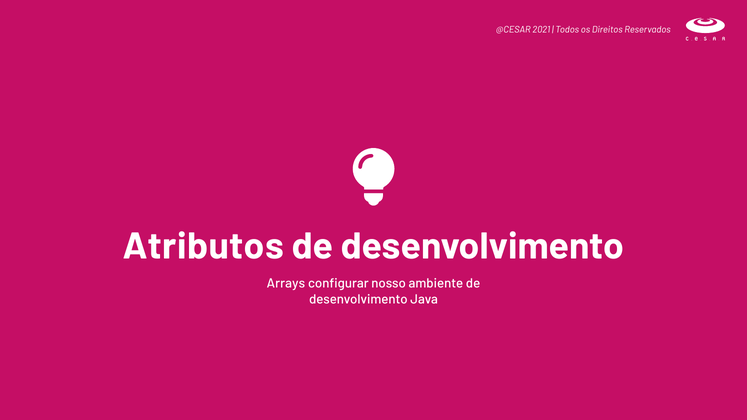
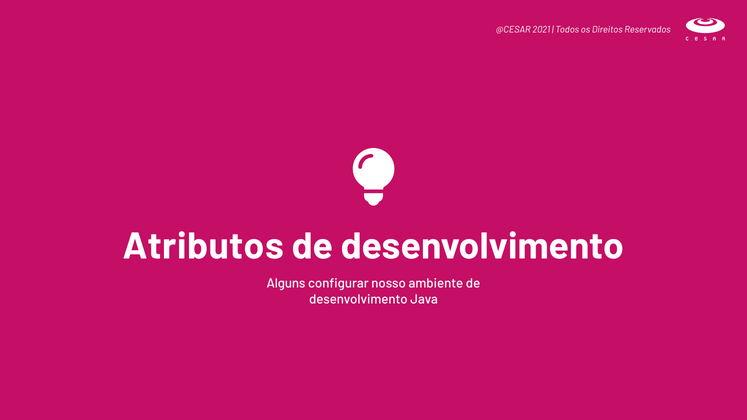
Arrays: Arrays -> Alguns (286, 284)
